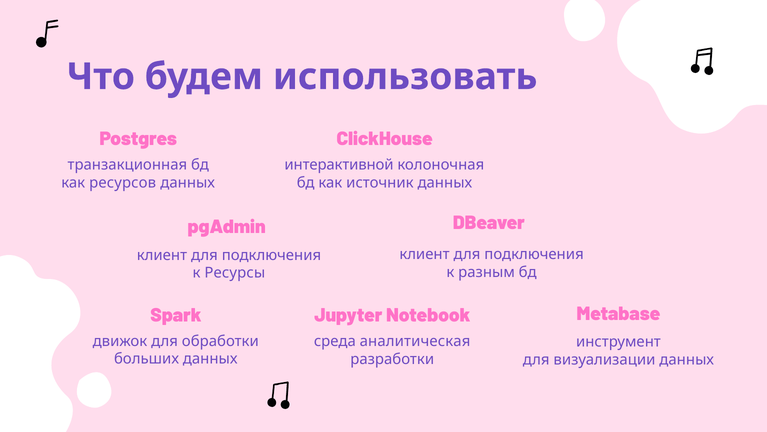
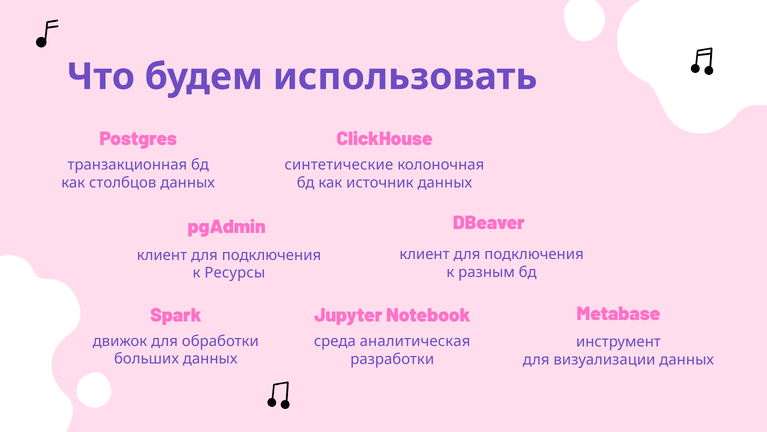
интерактивной: интерактивной -> синтетические (339, 165)
ресурсов: ресурсов -> столбцов (123, 182)
